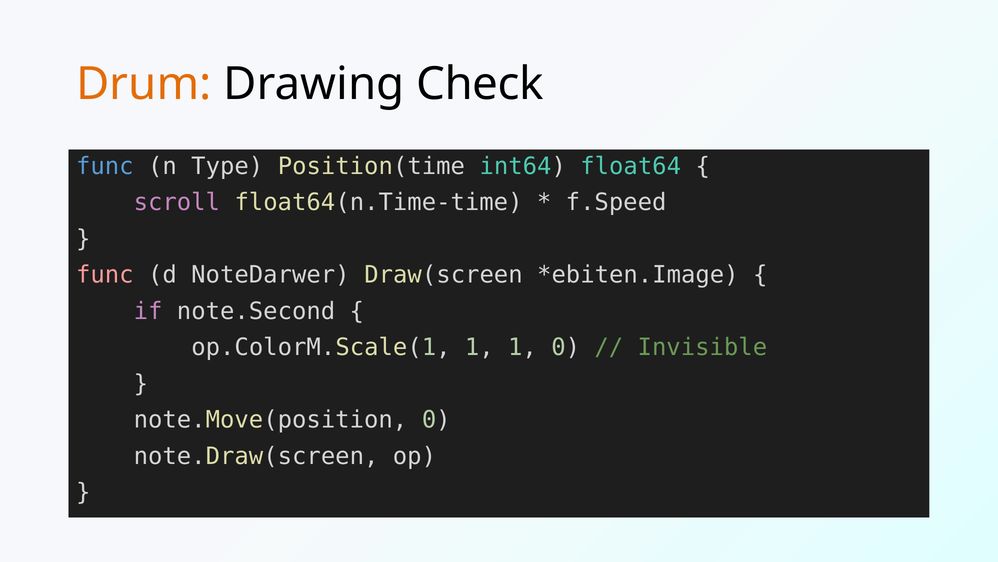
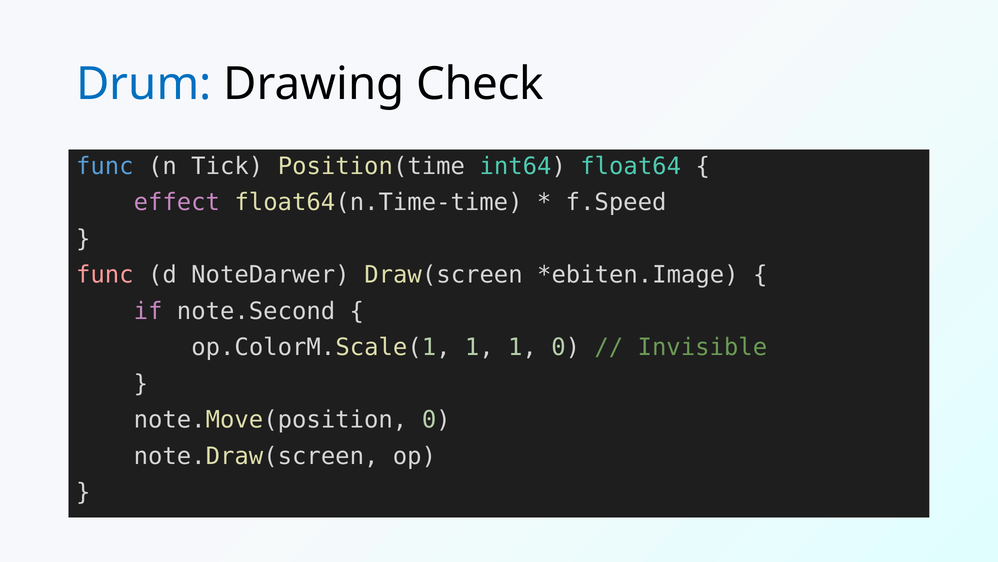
Drum colour: orange -> blue (144, 84)
Type: Type -> Tick (227, 166)
scroll: scroll -> effect (177, 202)
